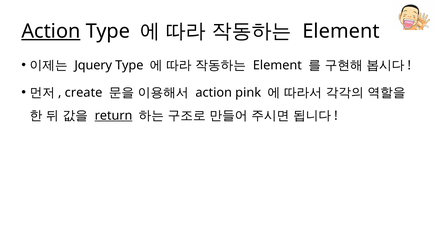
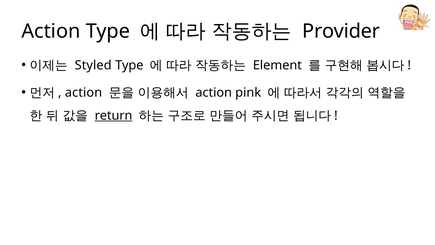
Action underline: present -> none (51, 31)
Element: Element -> Provider (341, 31)
Jquery: Jquery -> Styled (93, 65)
create: create -> action (84, 93)
